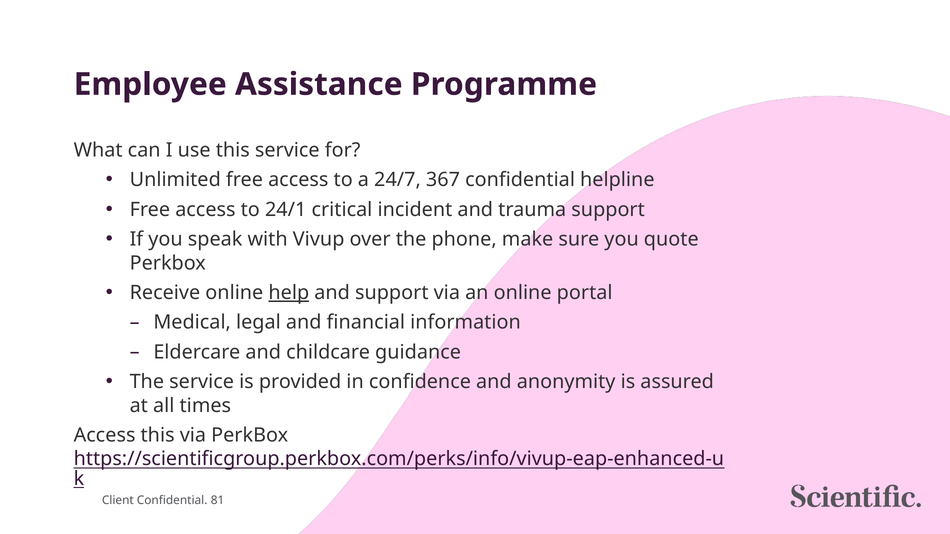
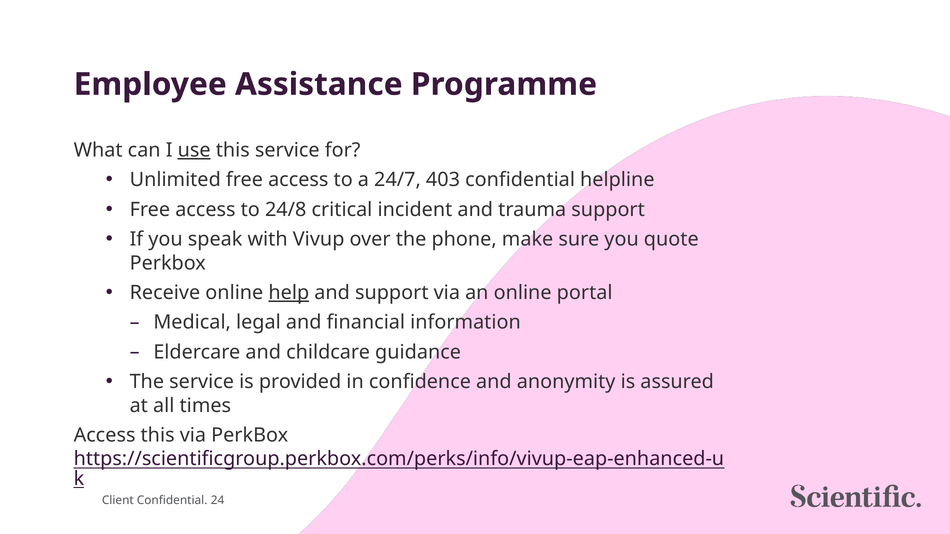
use underline: none -> present (194, 150)
367: 367 -> 403 (443, 180)
24/1: 24/1 -> 24/8 (286, 210)
81: 81 -> 24 (218, 501)
